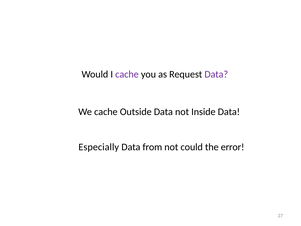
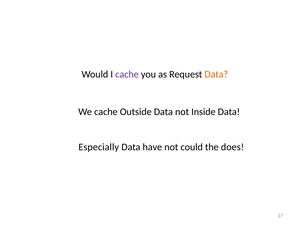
Data colour: purple -> orange (216, 74)
from: from -> have (152, 147)
error: error -> does (232, 147)
